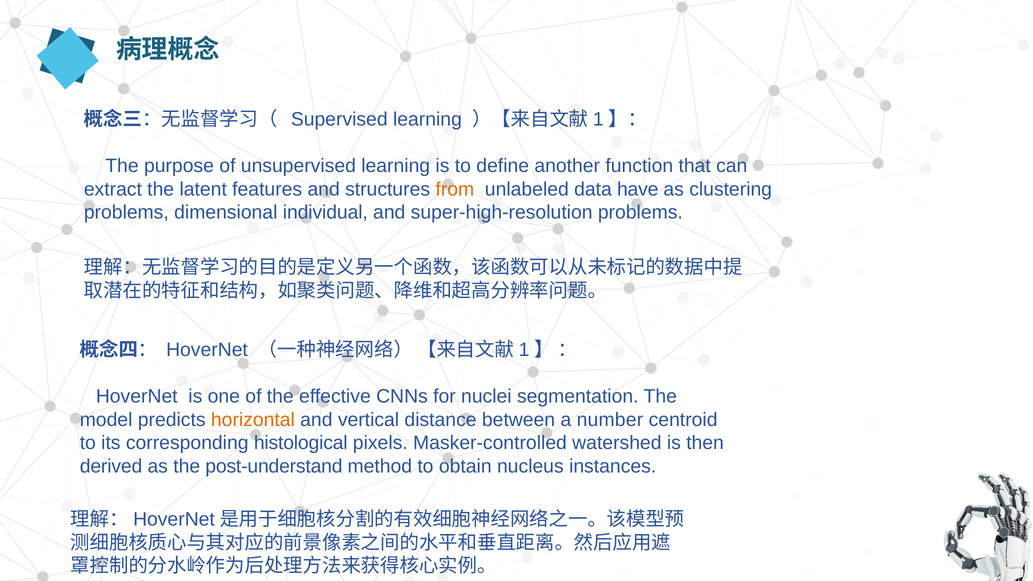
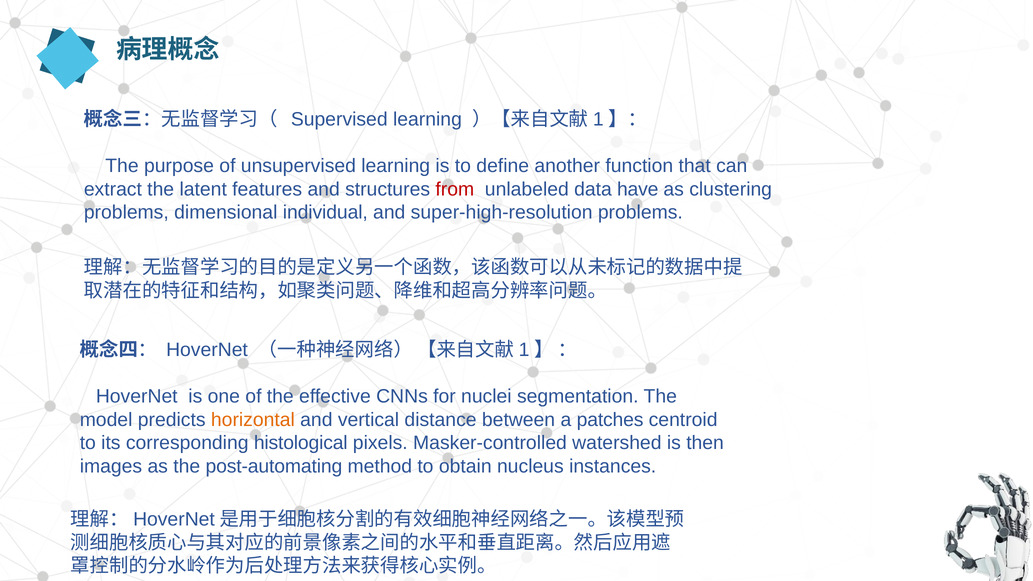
from colour: orange -> red (455, 189)
number: number -> patches (610, 420)
derived: derived -> images (111, 466)
post-understand: post-understand -> post-automating (274, 466)
